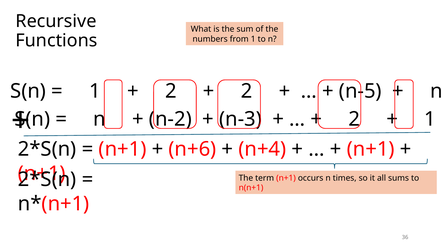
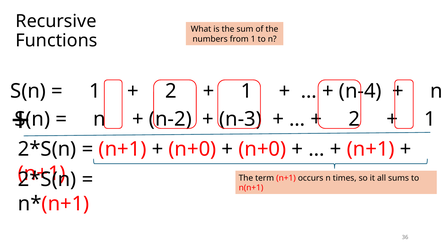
2: 2 -> 1 (247, 91)
n-5: n-5 -> n-4 (360, 91)
n+6: n+6 -> n+0 (192, 149)
n+4: n+4 -> n+0 (262, 149)
